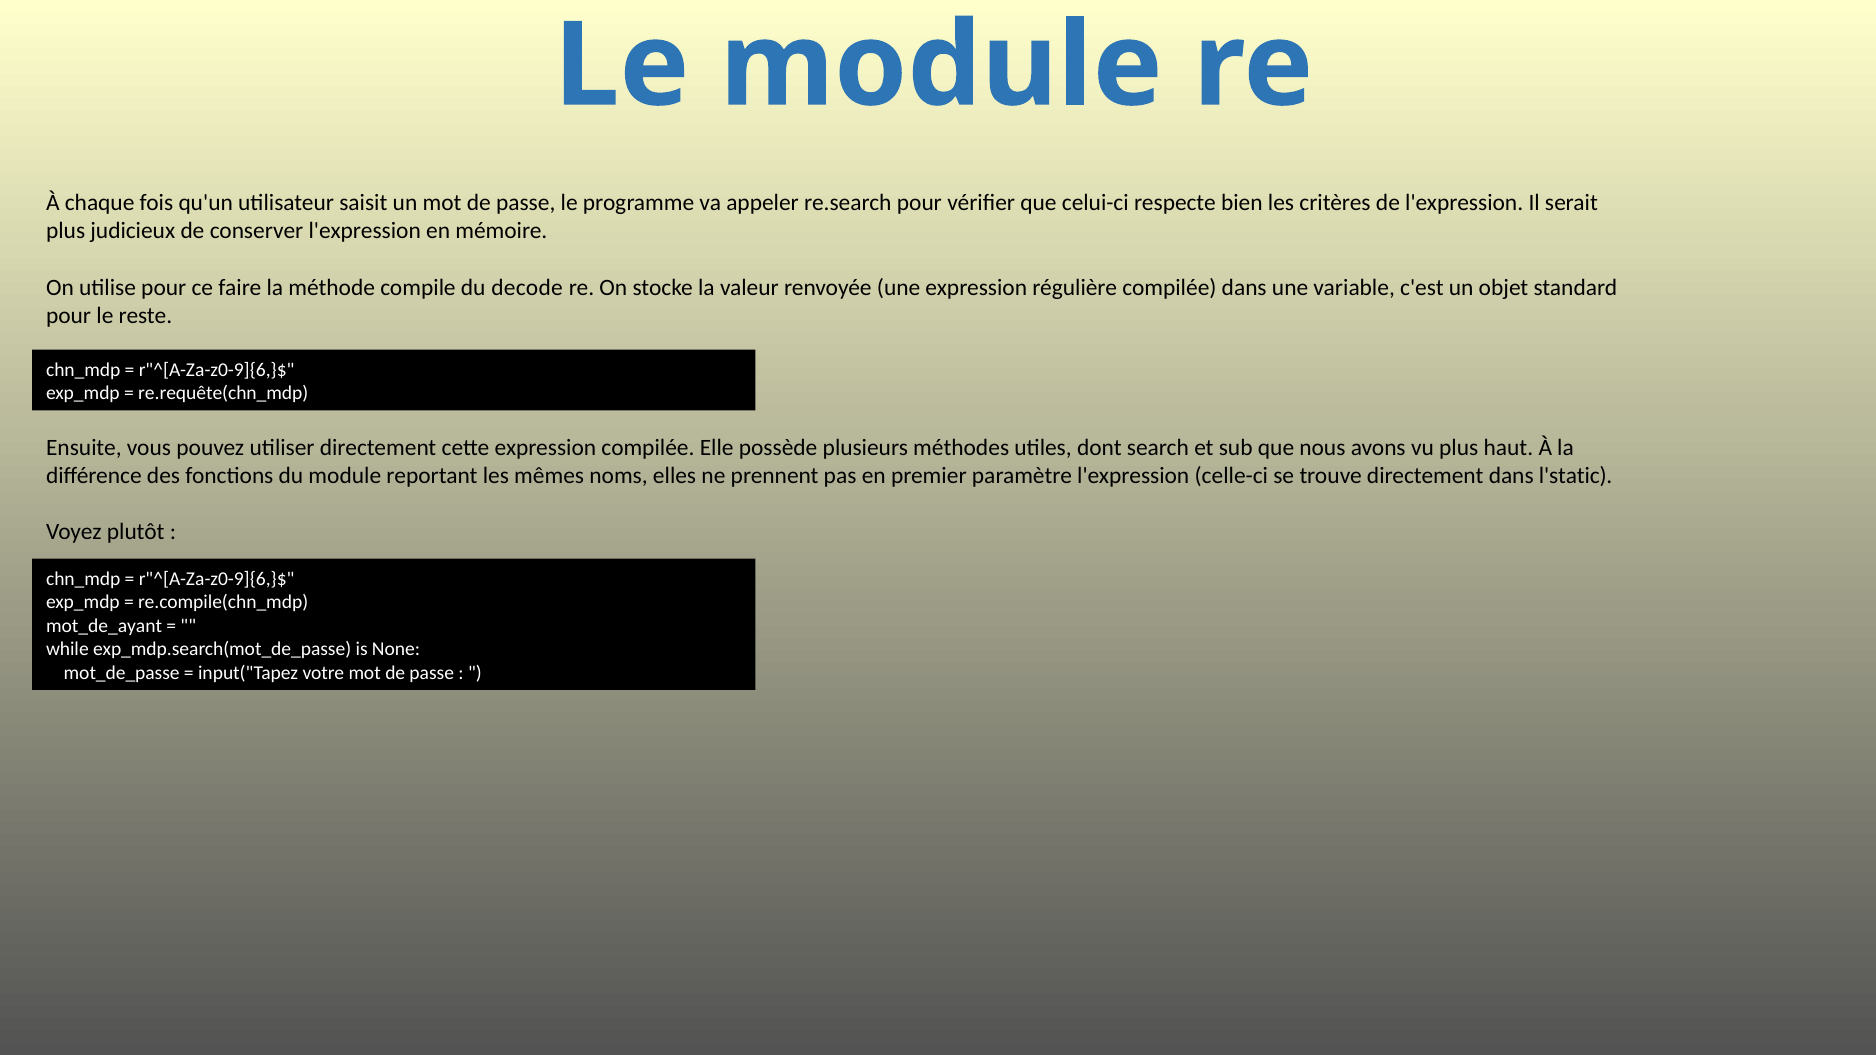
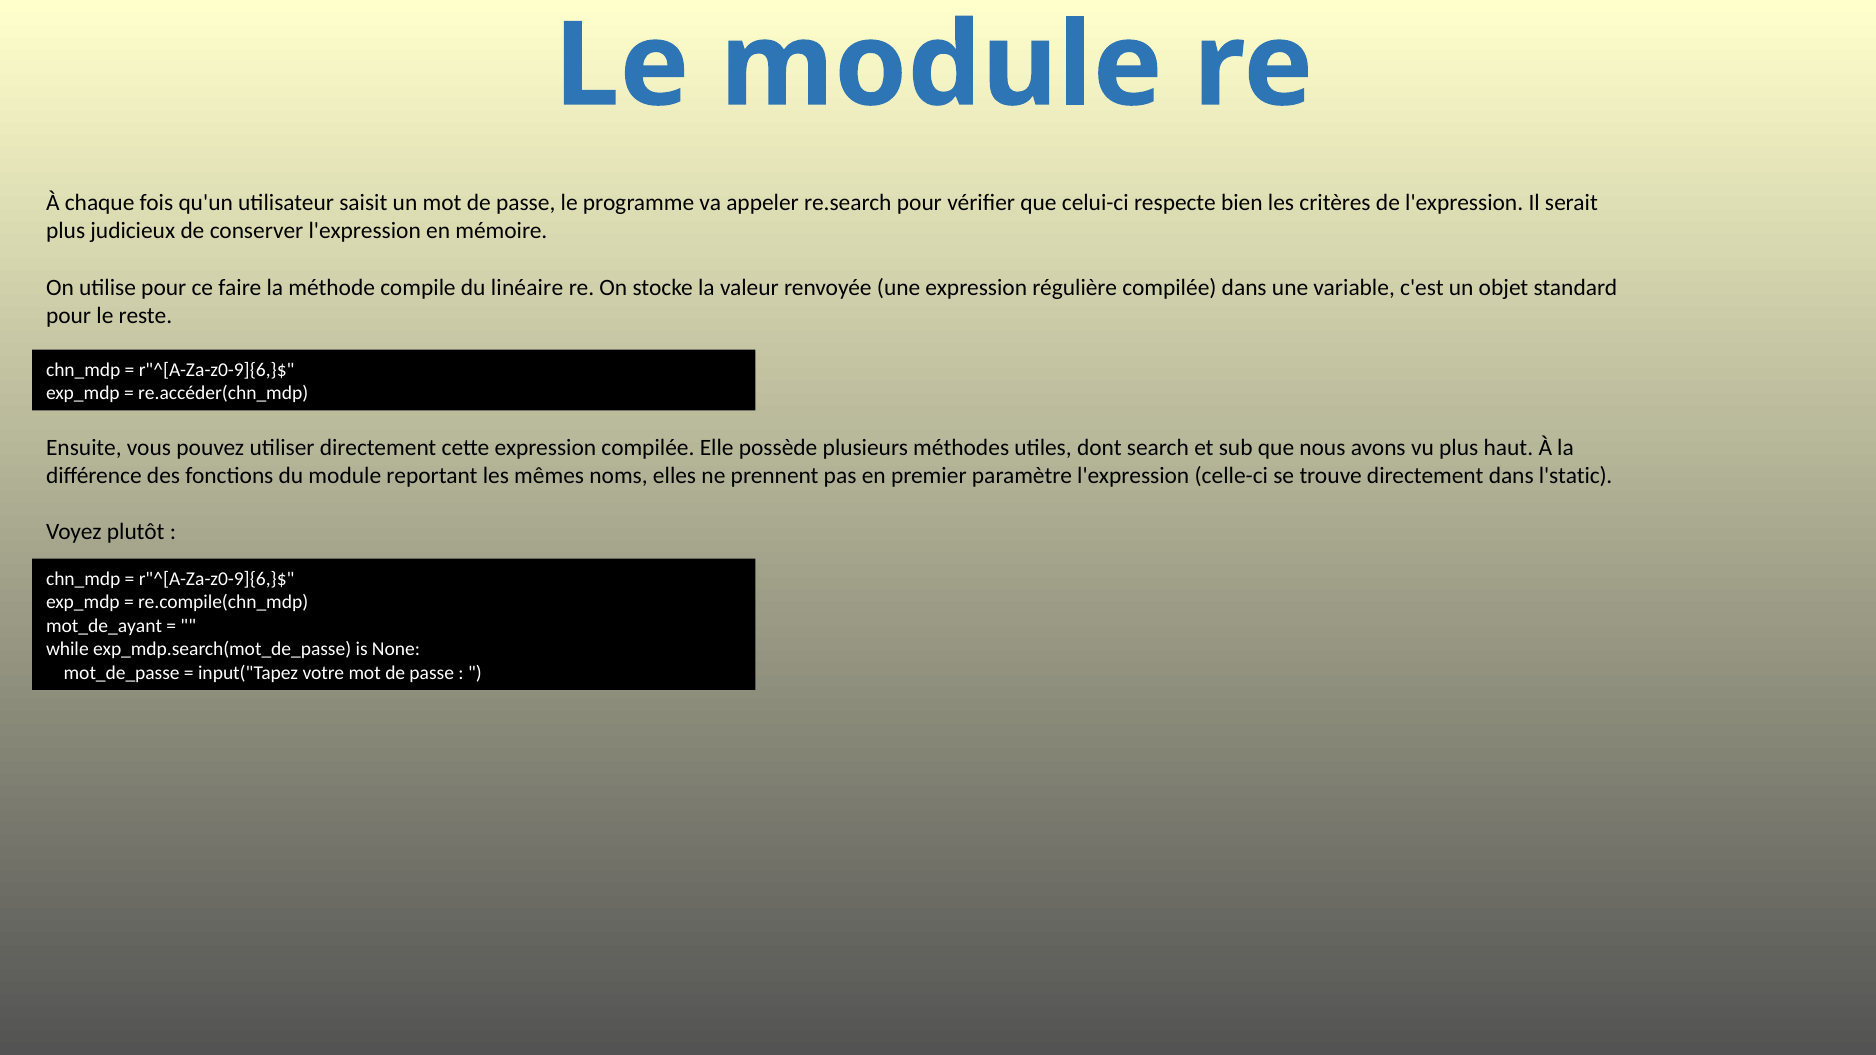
decode: decode -> linéaire (527, 288)
re.requête(chn_mdp: re.requête(chn_mdp -> re.accéder(chn_mdp (223, 393)
